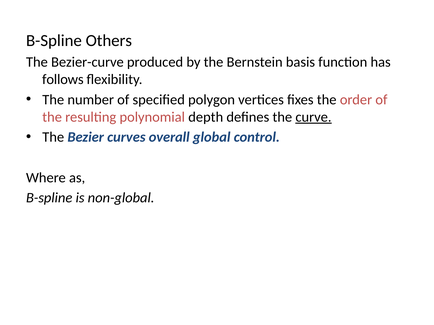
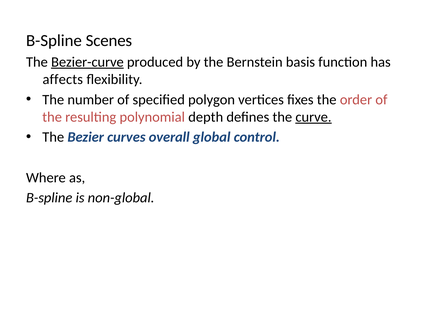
Others: Others -> Scenes (109, 41)
Bezier-curve underline: none -> present (87, 62)
follows: follows -> affects (63, 79)
